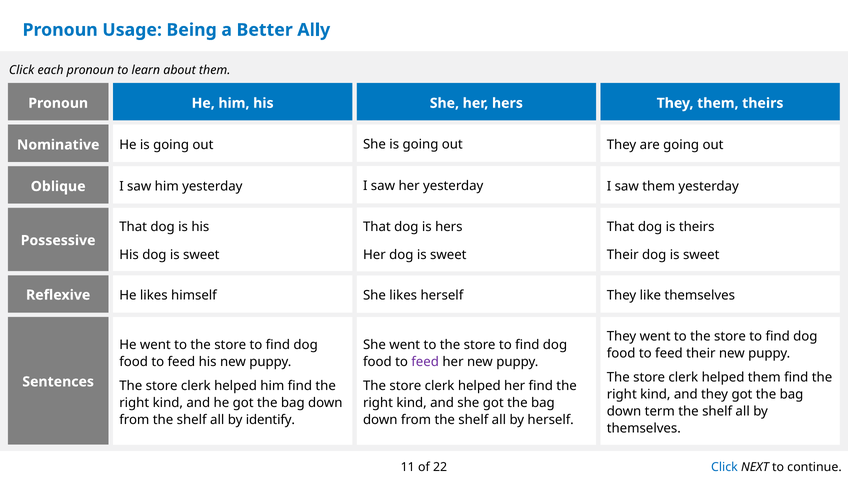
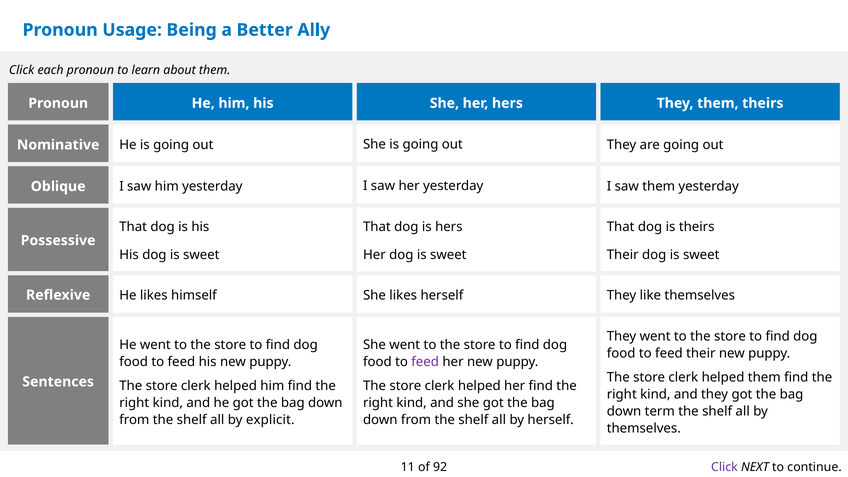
identify: identify -> explicit (270, 420)
22: 22 -> 92 (440, 467)
Click colour: blue -> purple (724, 467)
